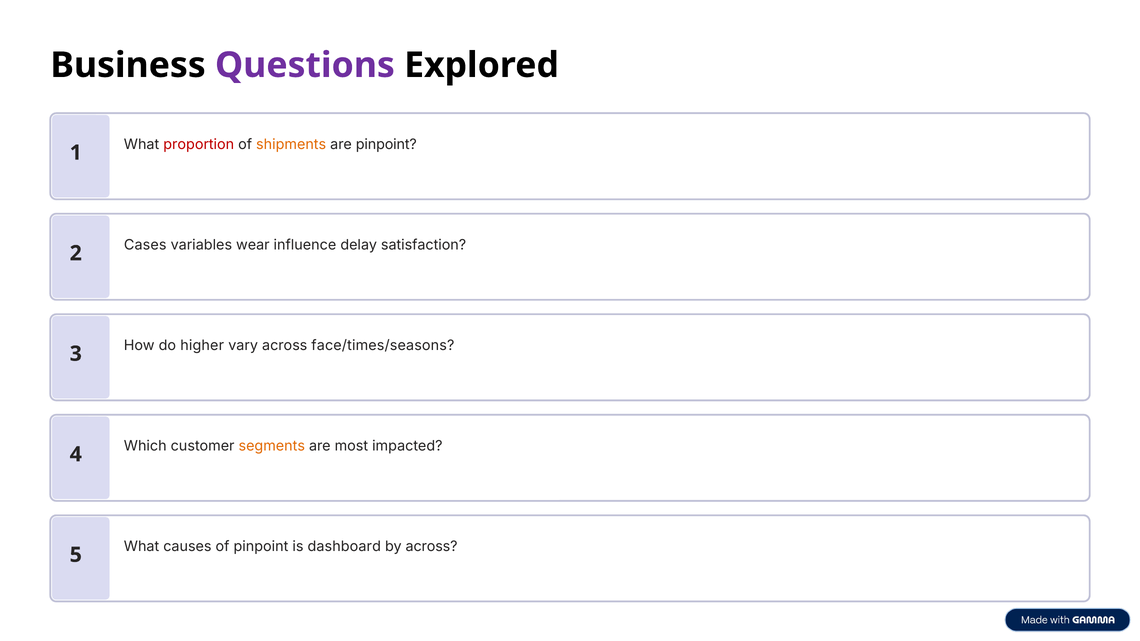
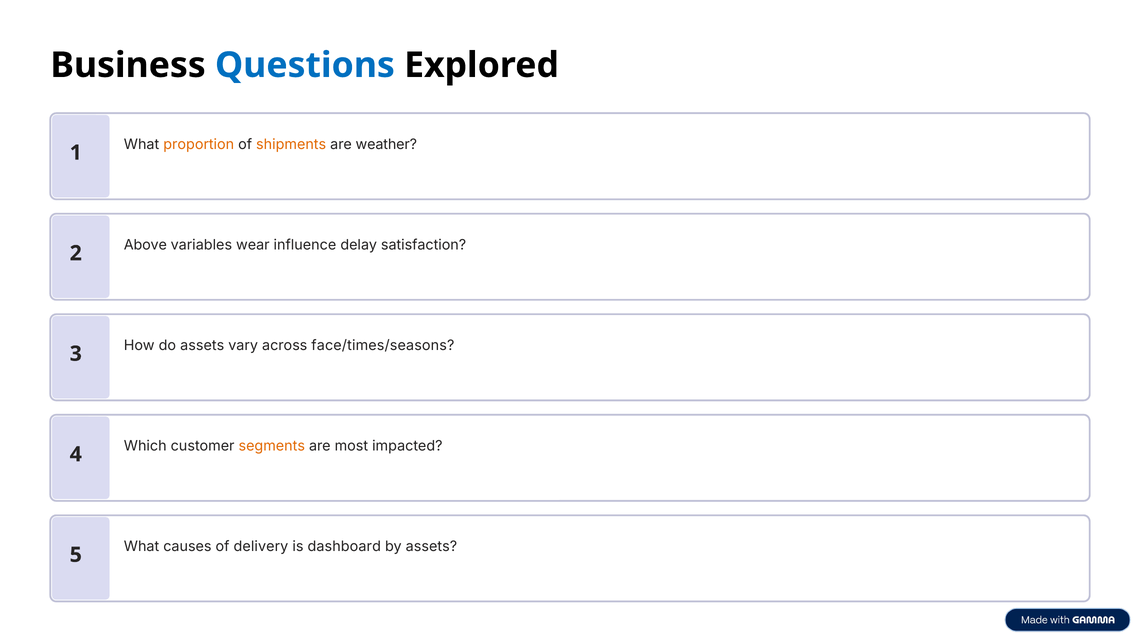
Questions colour: purple -> blue (305, 65)
proportion colour: red -> orange (199, 144)
are pinpoint: pinpoint -> weather (386, 144)
Cases: Cases -> Above (145, 245)
do higher: higher -> assets (202, 346)
of pinpoint: pinpoint -> delivery (261, 547)
by across: across -> assets (431, 547)
